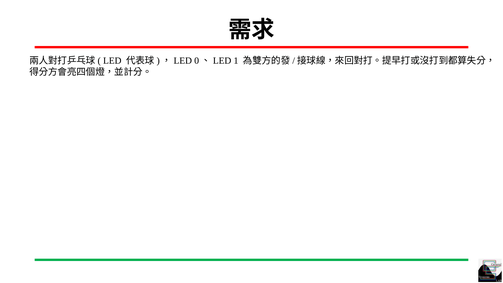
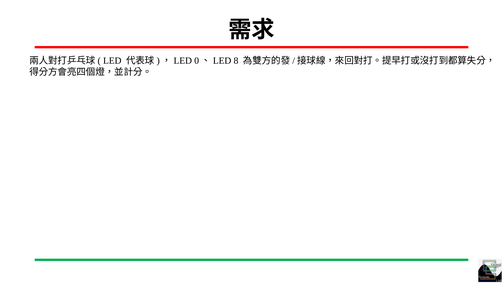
1: 1 -> 8 (236, 61)
